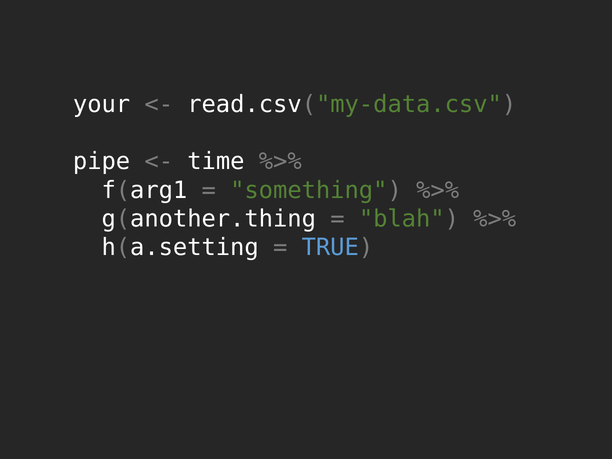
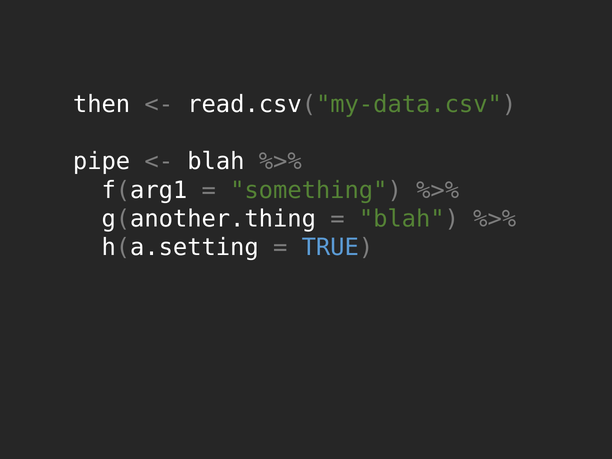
your: your -> then (102, 104)
time: time -> blah (216, 162)
